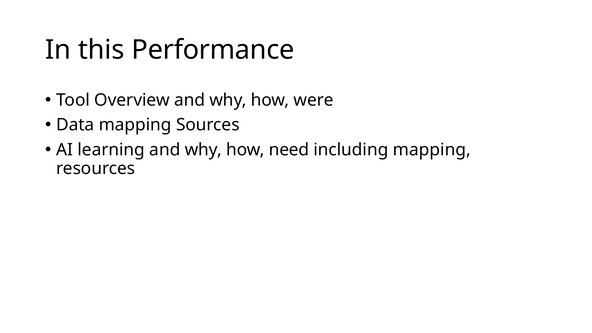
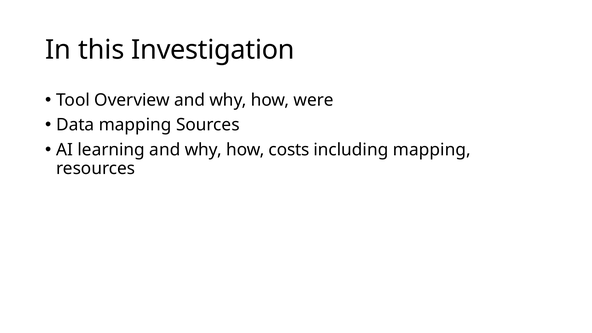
Performance: Performance -> Investigation (213, 50)
need: need -> costs (289, 150)
